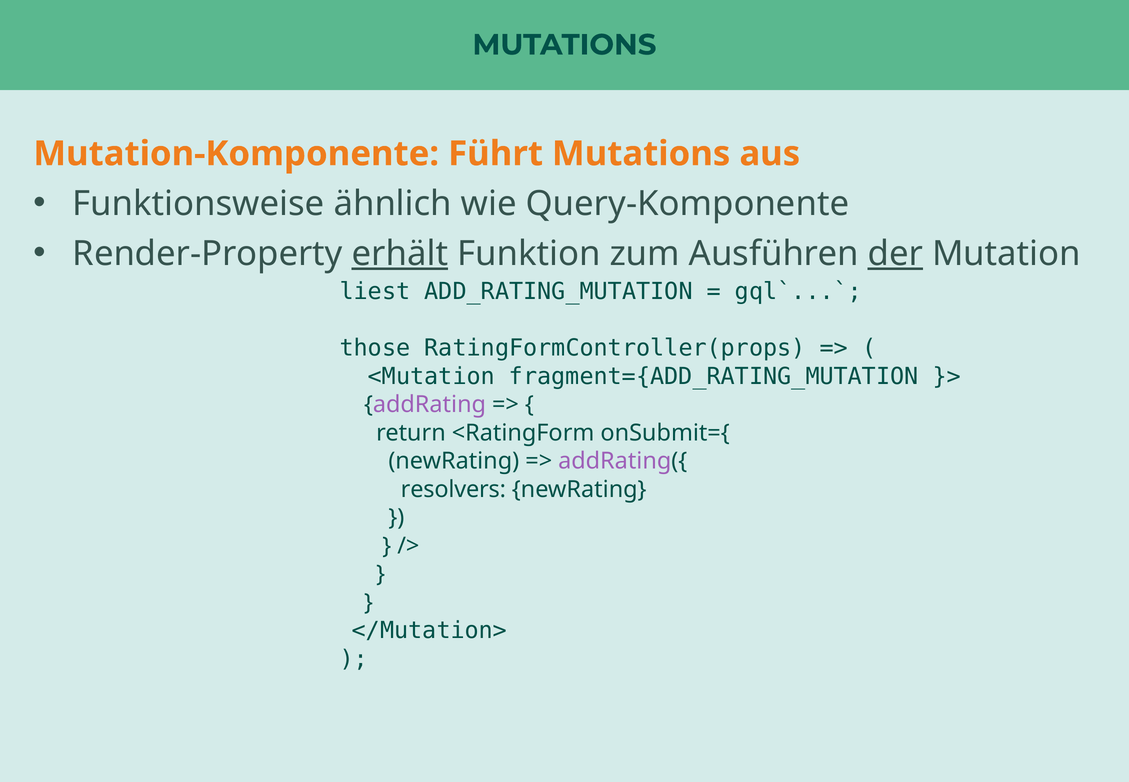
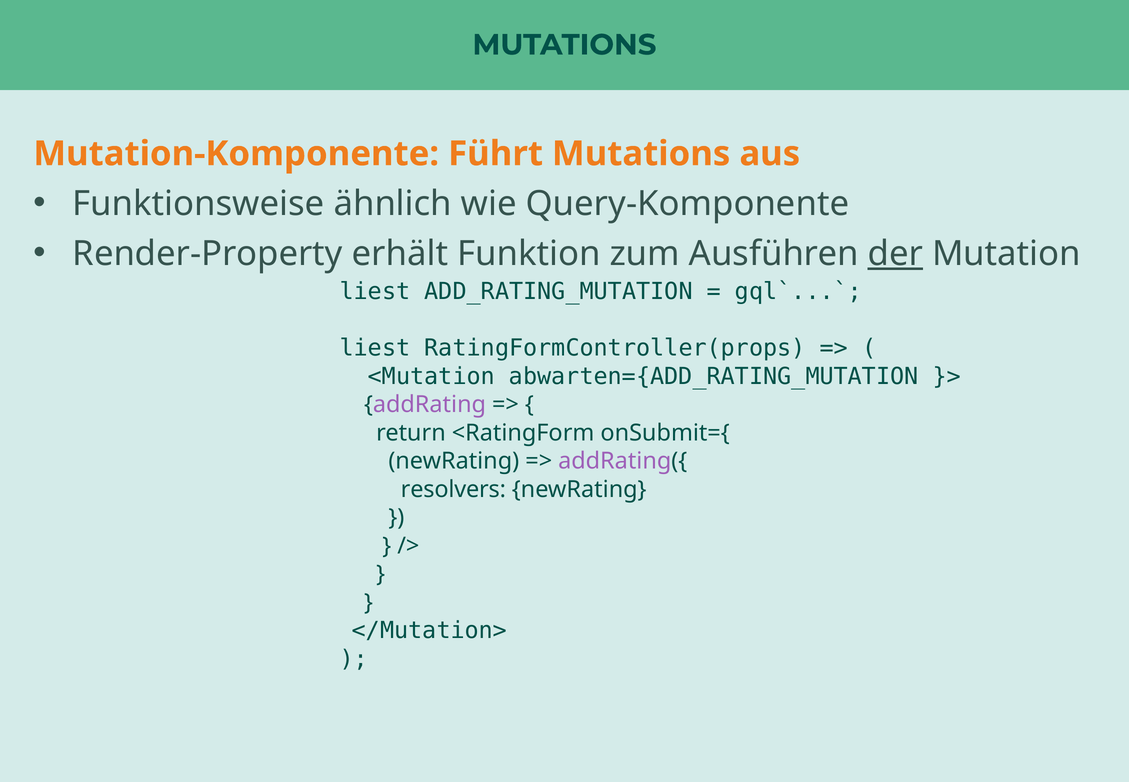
erhält underline: present -> none (400, 254)
those: those -> liest (375, 348)
fragment={ADD_RATING_MUTATION: fragment={ADD_RATING_MUTATION -> abwarten={ADD_RATING_MUTATION (714, 376)
